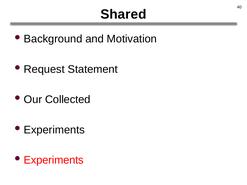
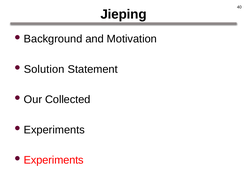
Shared: Shared -> Jieping (124, 14)
Request: Request -> Solution (44, 69)
